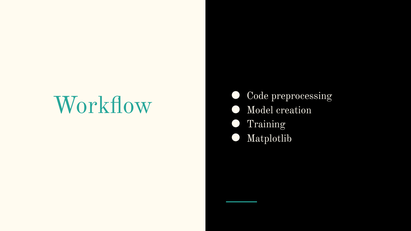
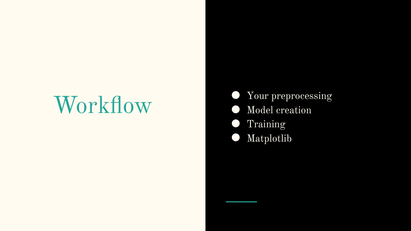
Code: Code -> Your (258, 96)
